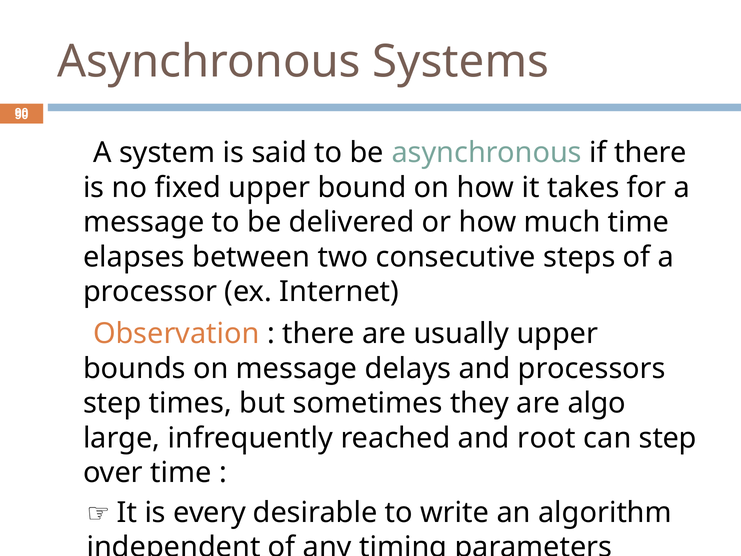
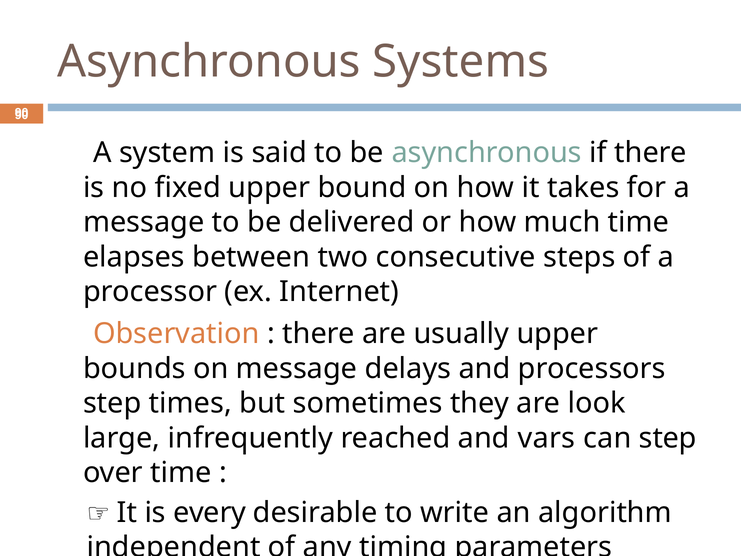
algo: algo -> look (597, 403)
root: root -> vars (546, 438)
